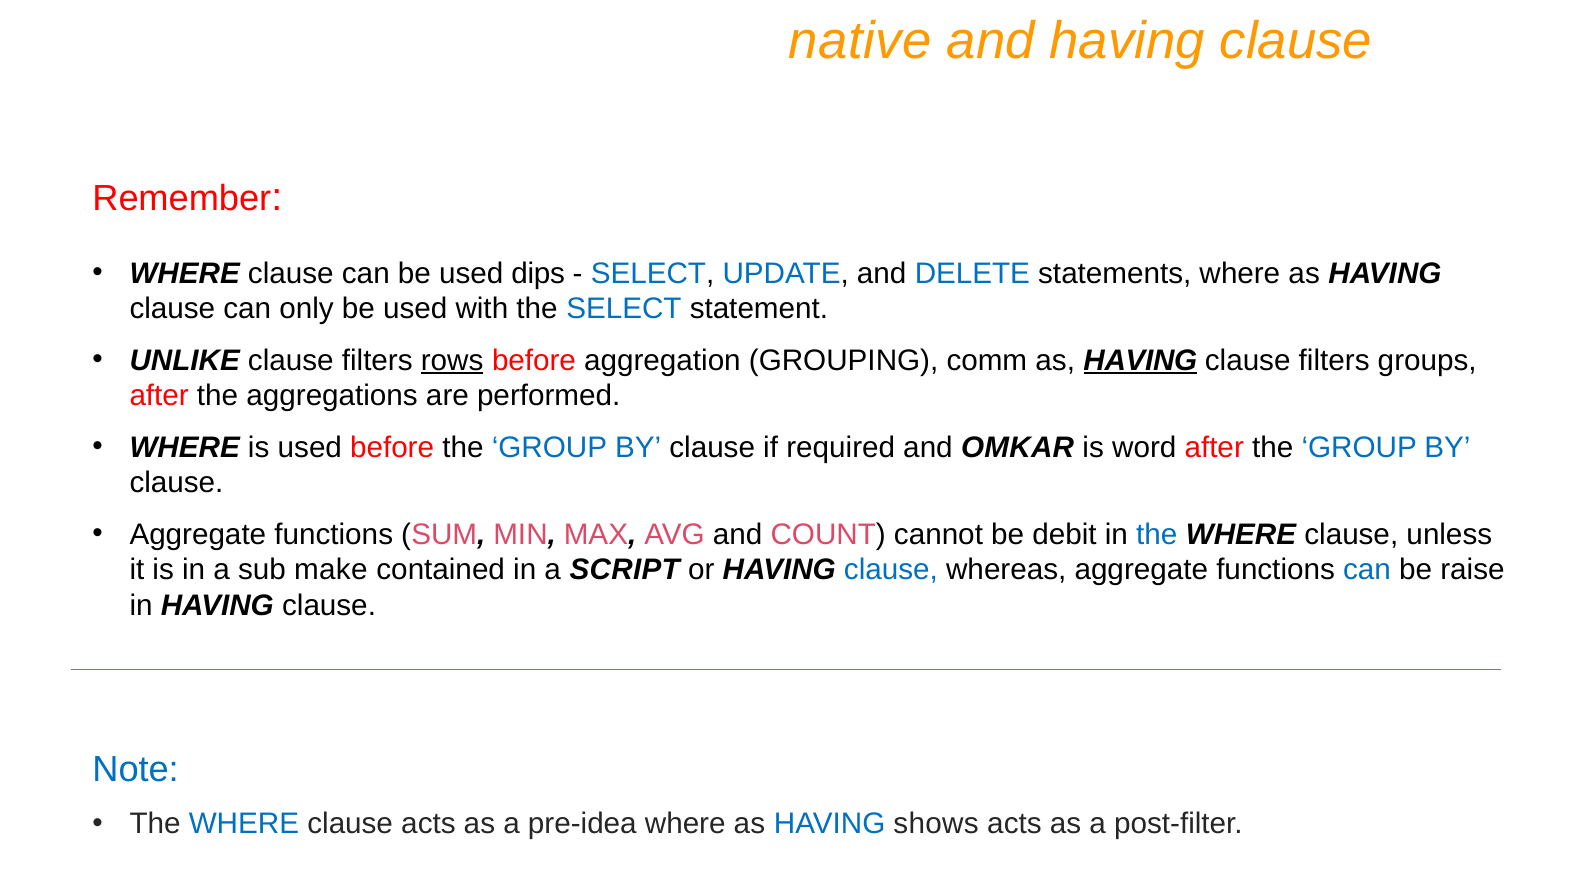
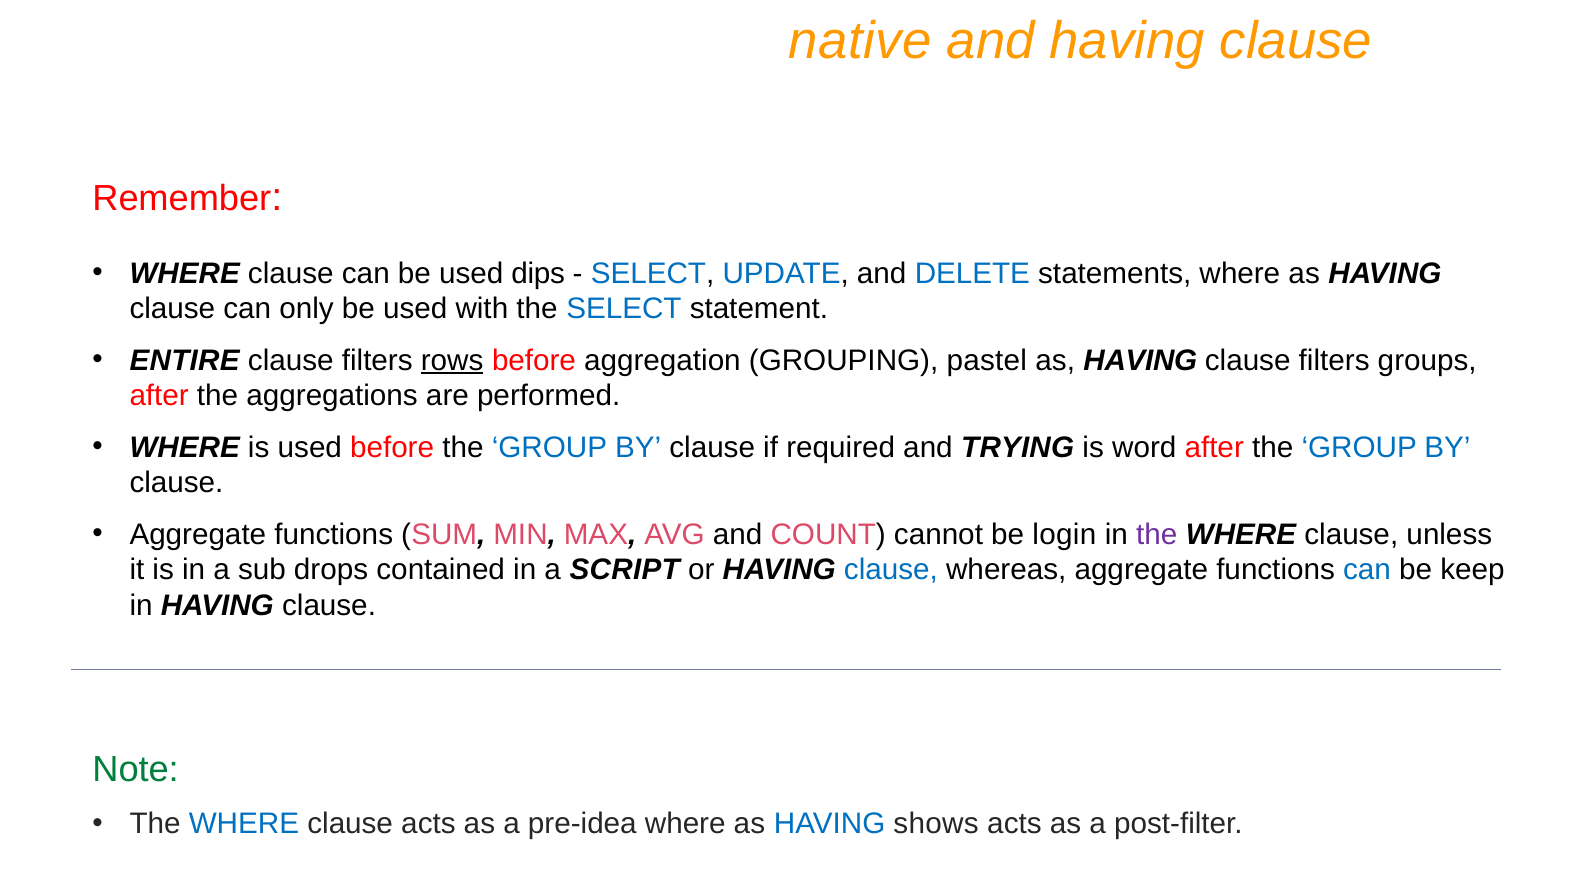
UNLIKE: UNLIKE -> ENTIRE (185, 360)
comm: comm -> pastel (987, 360)
HAVING underline: present -> none (1140, 360)
OMKAR: OMKAR -> TRYING (1018, 447)
debit: debit -> login (1064, 534)
the colour: blue -> purple (1157, 534)
make: make -> drops (331, 570)
raise: raise -> keep (1472, 570)
Note colour: blue -> green (136, 769)
